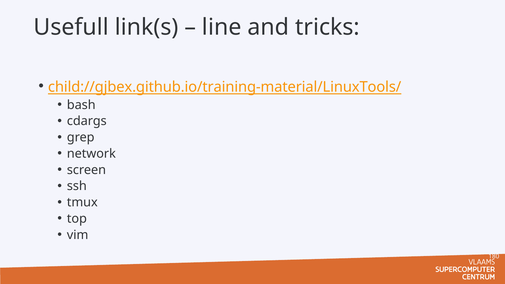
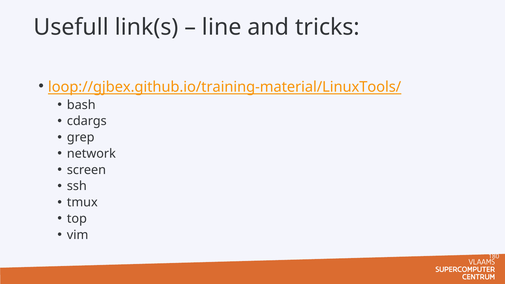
child://gjbex.github.io/training-material/LinuxTools/: child://gjbex.github.io/training-material/LinuxTools/ -> loop://gjbex.github.io/training-material/LinuxTools/ (225, 87)
